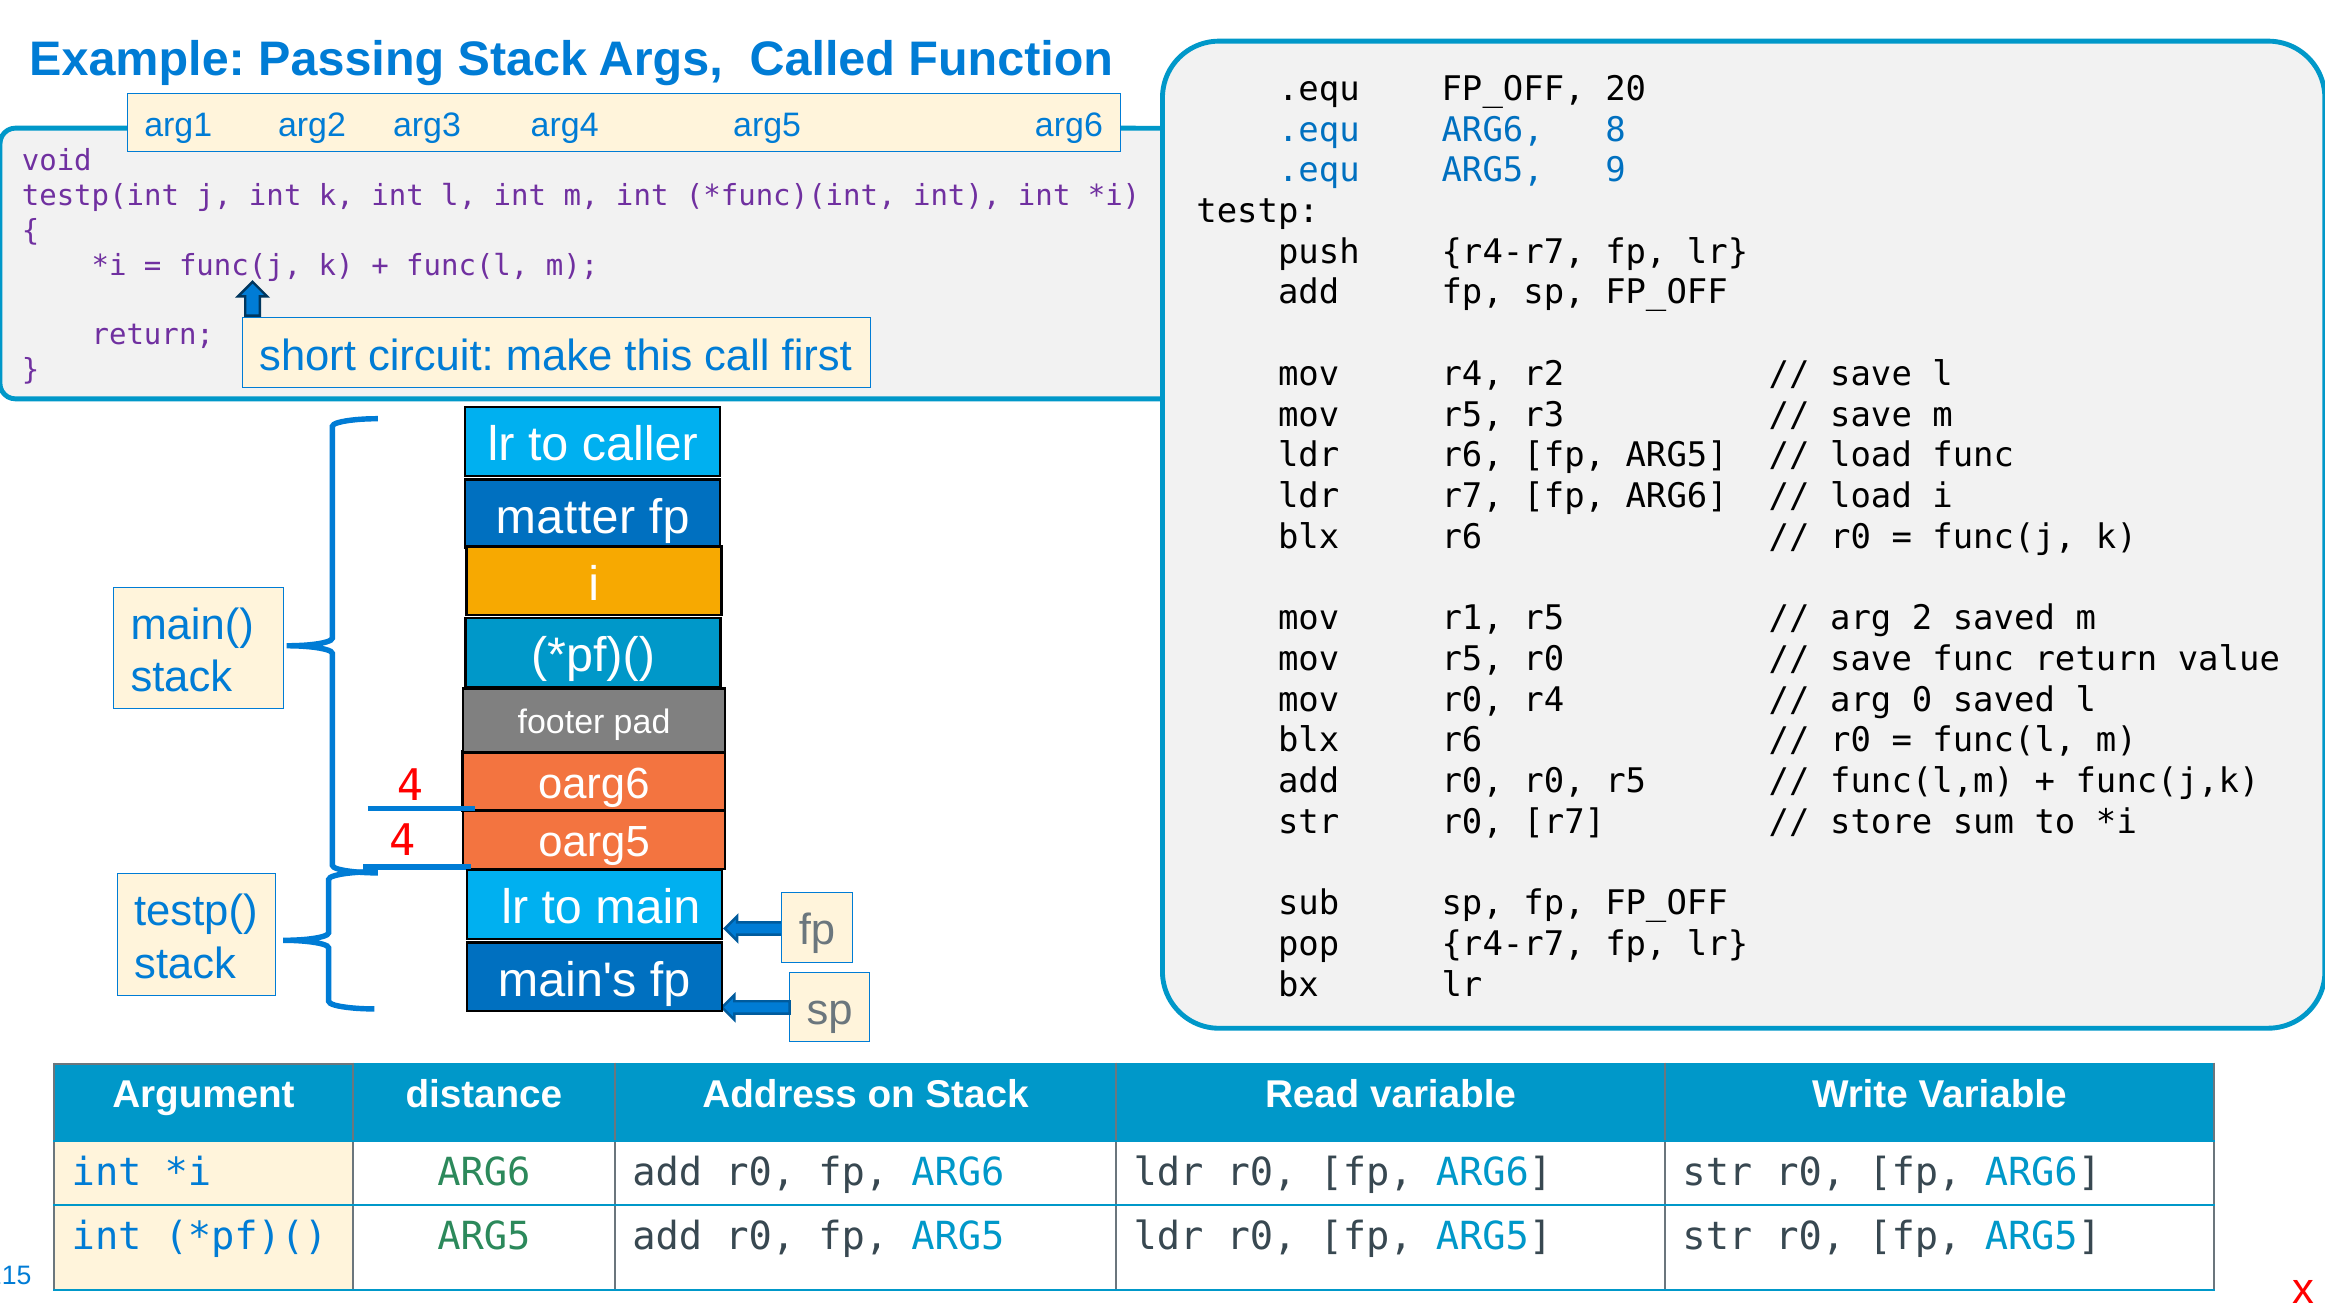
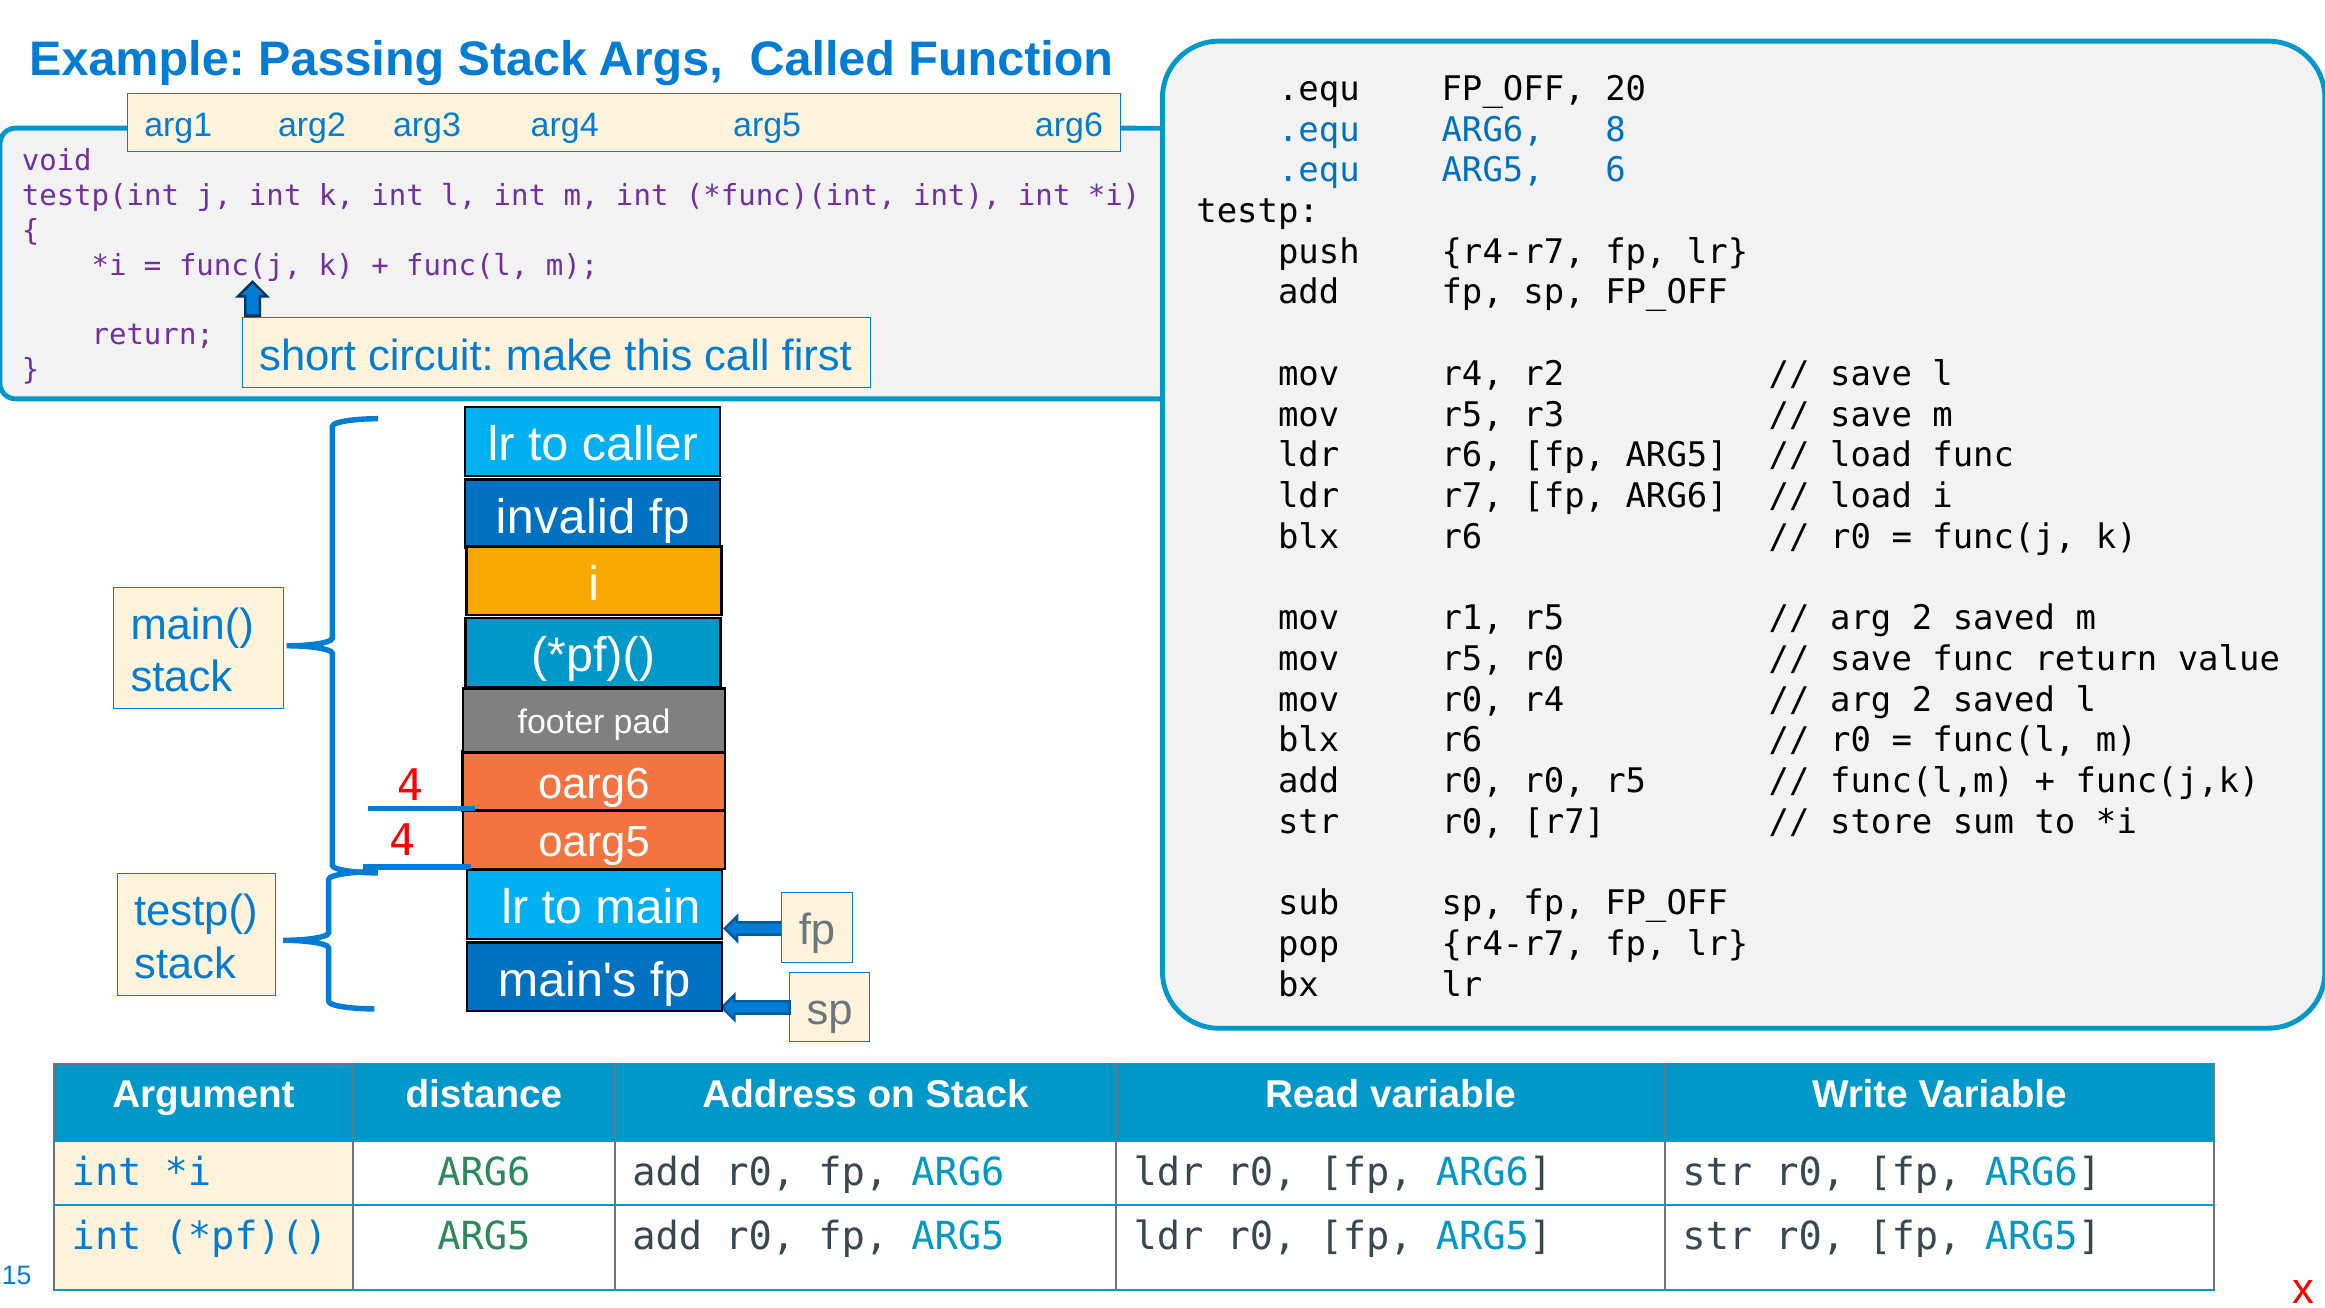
9: 9 -> 6 (1616, 171)
matter: matter -> invalid (565, 517)
0: 0 -> 2 (1922, 700)
